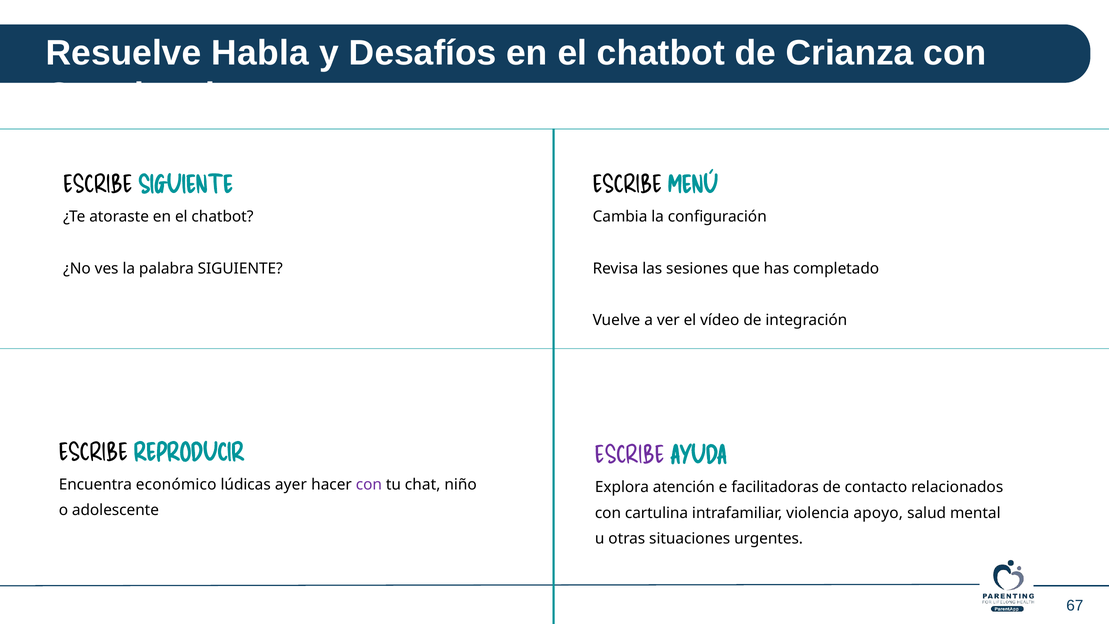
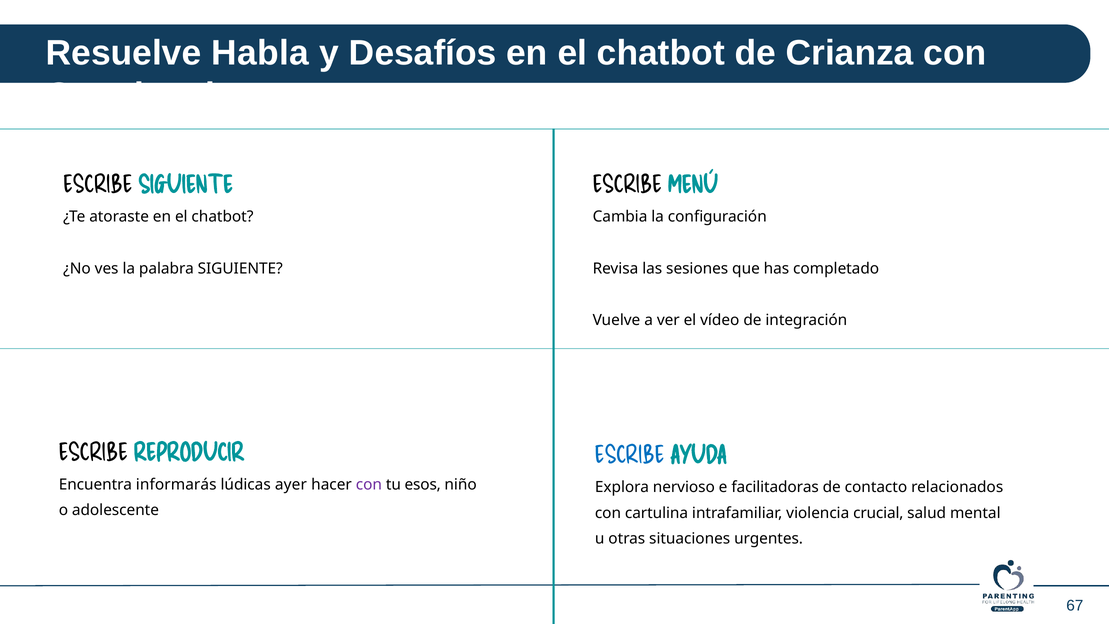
ESCRIBE colour: purple -> blue (630, 455)
económico: económico -> informarás (176, 484)
chat: chat -> esos (423, 484)
atención: atención -> nervioso (684, 487)
apoyo: apoyo -> crucial (878, 513)
